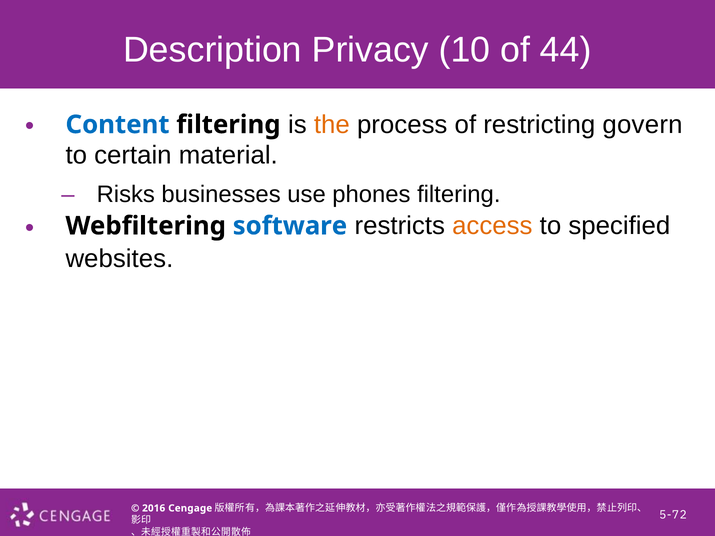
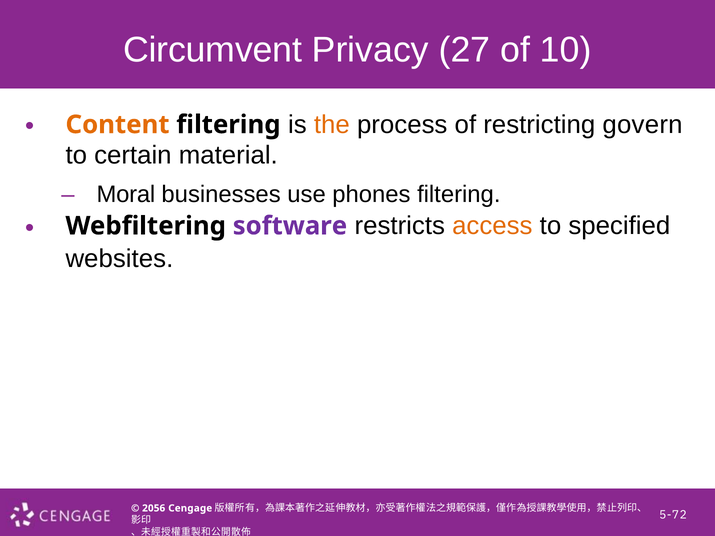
Description: Description -> Circumvent (213, 50)
10: 10 -> 27 (464, 50)
44: 44 -> 10 (566, 50)
Content colour: blue -> orange (118, 125)
Risks: Risks -> Moral (126, 195)
software colour: blue -> purple (290, 226)
2016: 2016 -> 2056 (154, 508)
